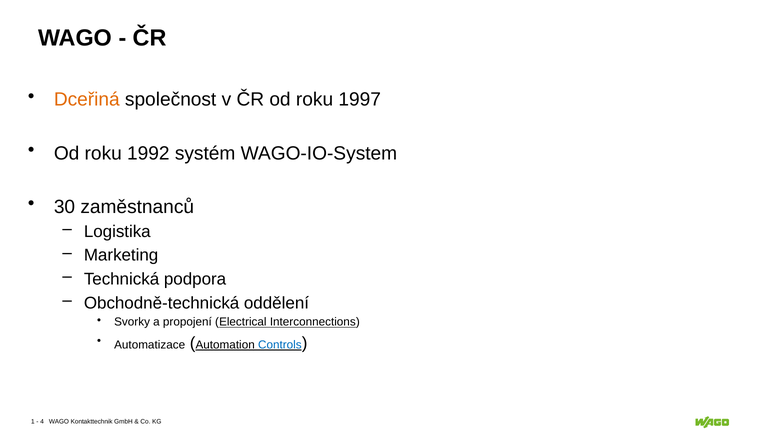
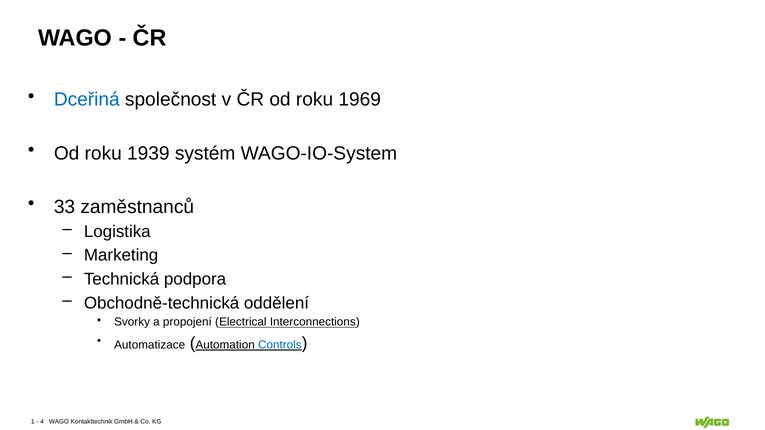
Dceřiná colour: orange -> blue (87, 100)
1997: 1997 -> 1969 (360, 100)
1992: 1992 -> 1939 (148, 153)
30: 30 -> 33 (65, 207)
